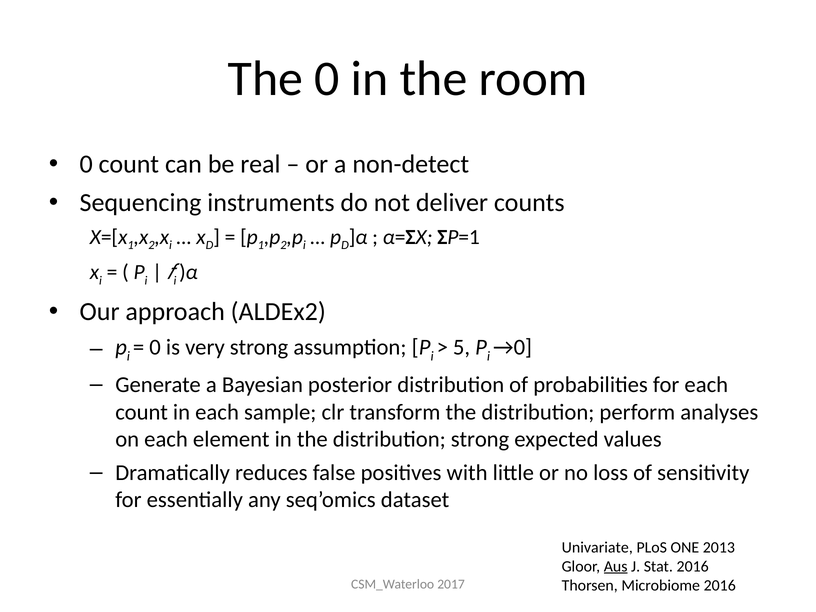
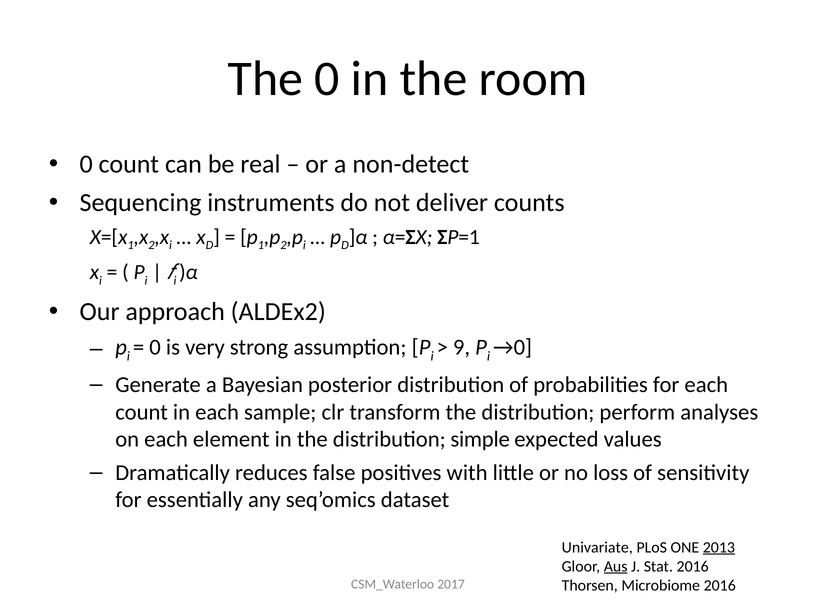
5: 5 -> 9 (462, 347)
distribution strong: strong -> simple (480, 439)
2013 underline: none -> present (719, 547)
